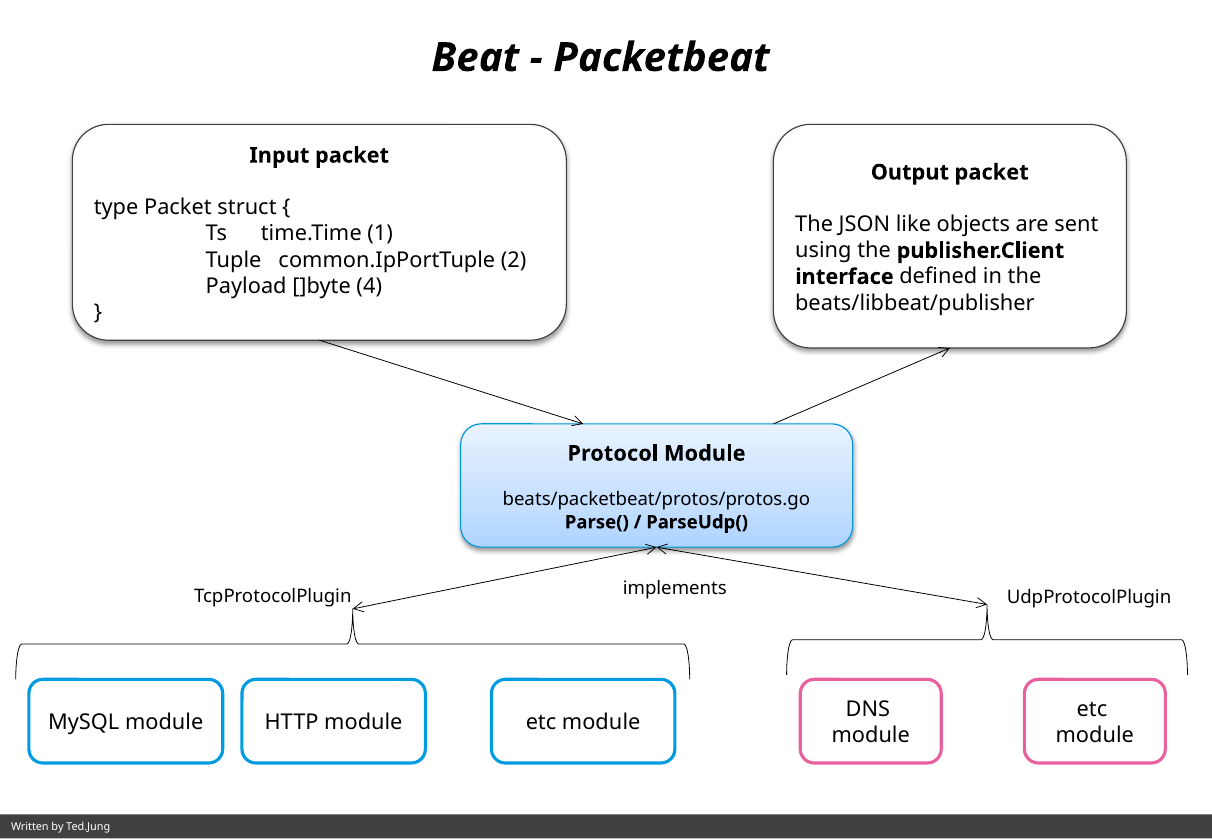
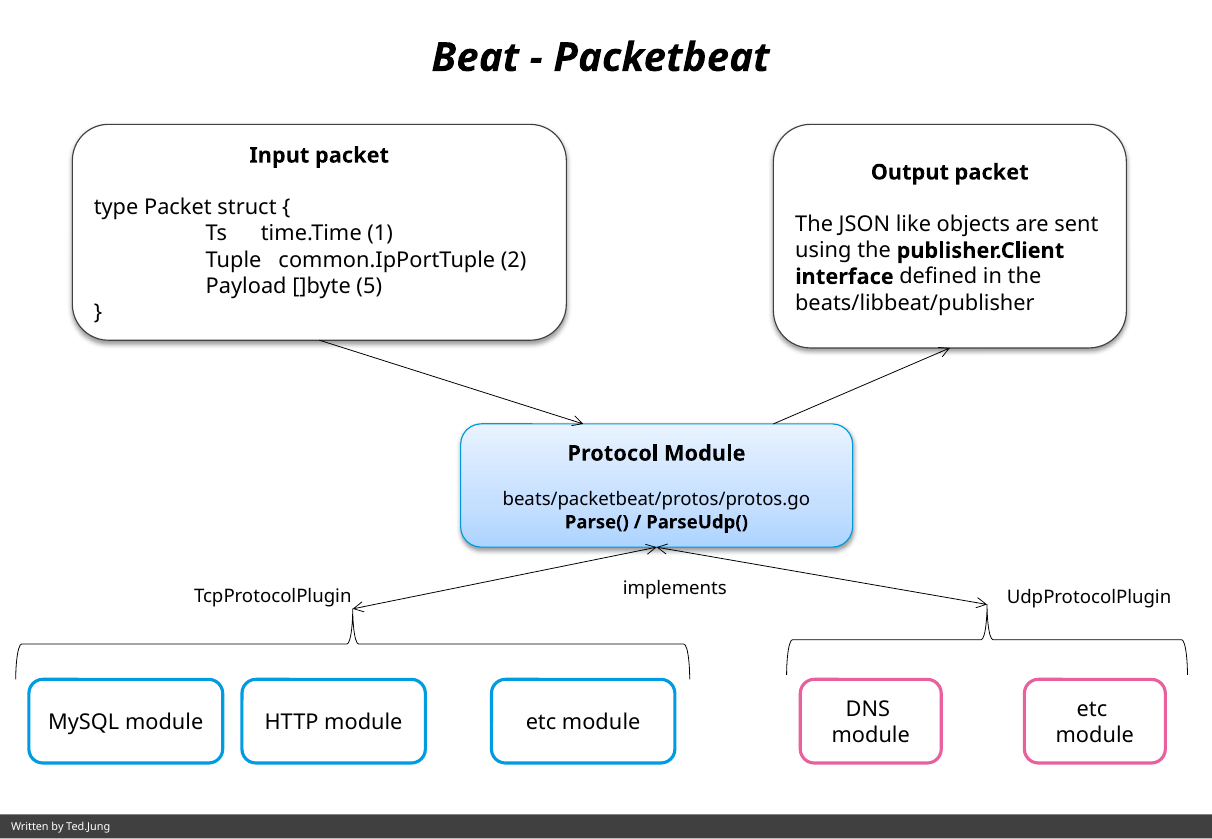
4: 4 -> 5 (369, 286)
